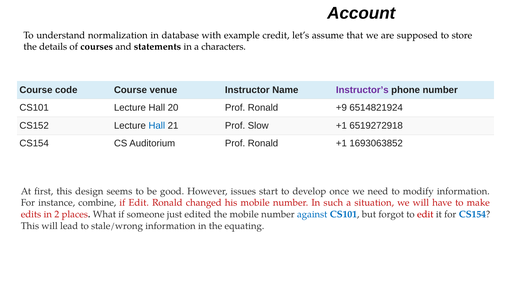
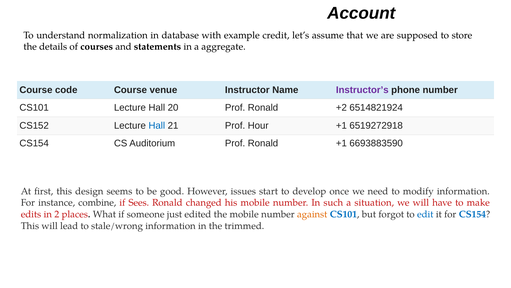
characters: characters -> aggregate (223, 47)
+9: +9 -> +2 (341, 107)
Slow: Slow -> Hour (258, 125)
1693063852: 1693063852 -> 6693883590 (376, 143)
if Edit: Edit -> Sees (139, 202)
against colour: blue -> orange (312, 214)
edit colour: red -> blue (425, 214)
equating: equating -> trimmed (244, 225)
